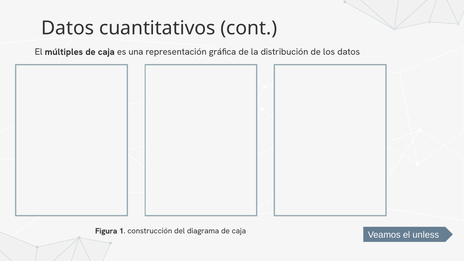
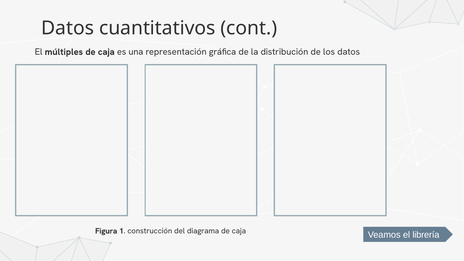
unless: unless -> librería (426, 235)
